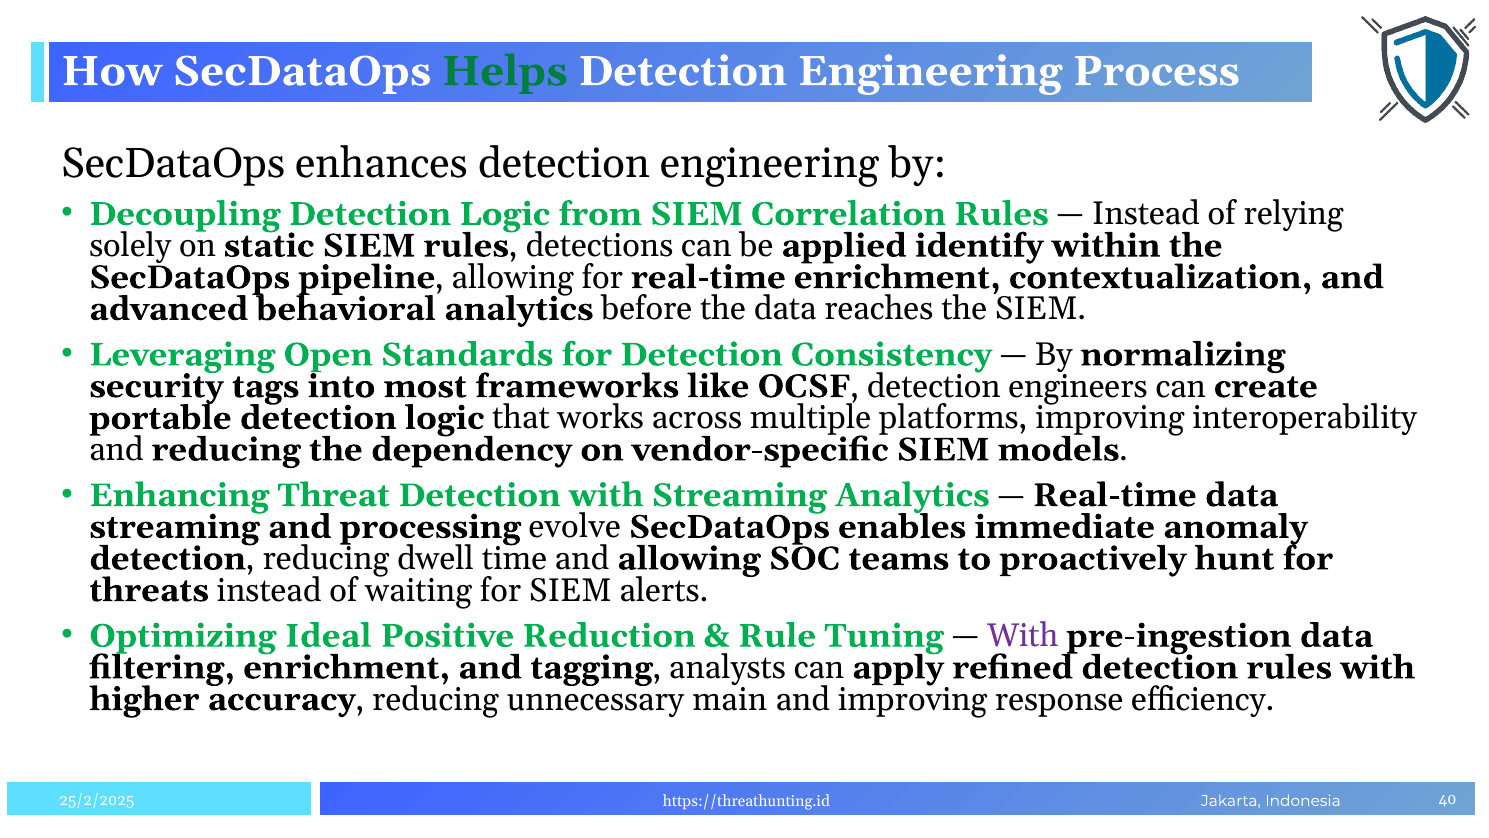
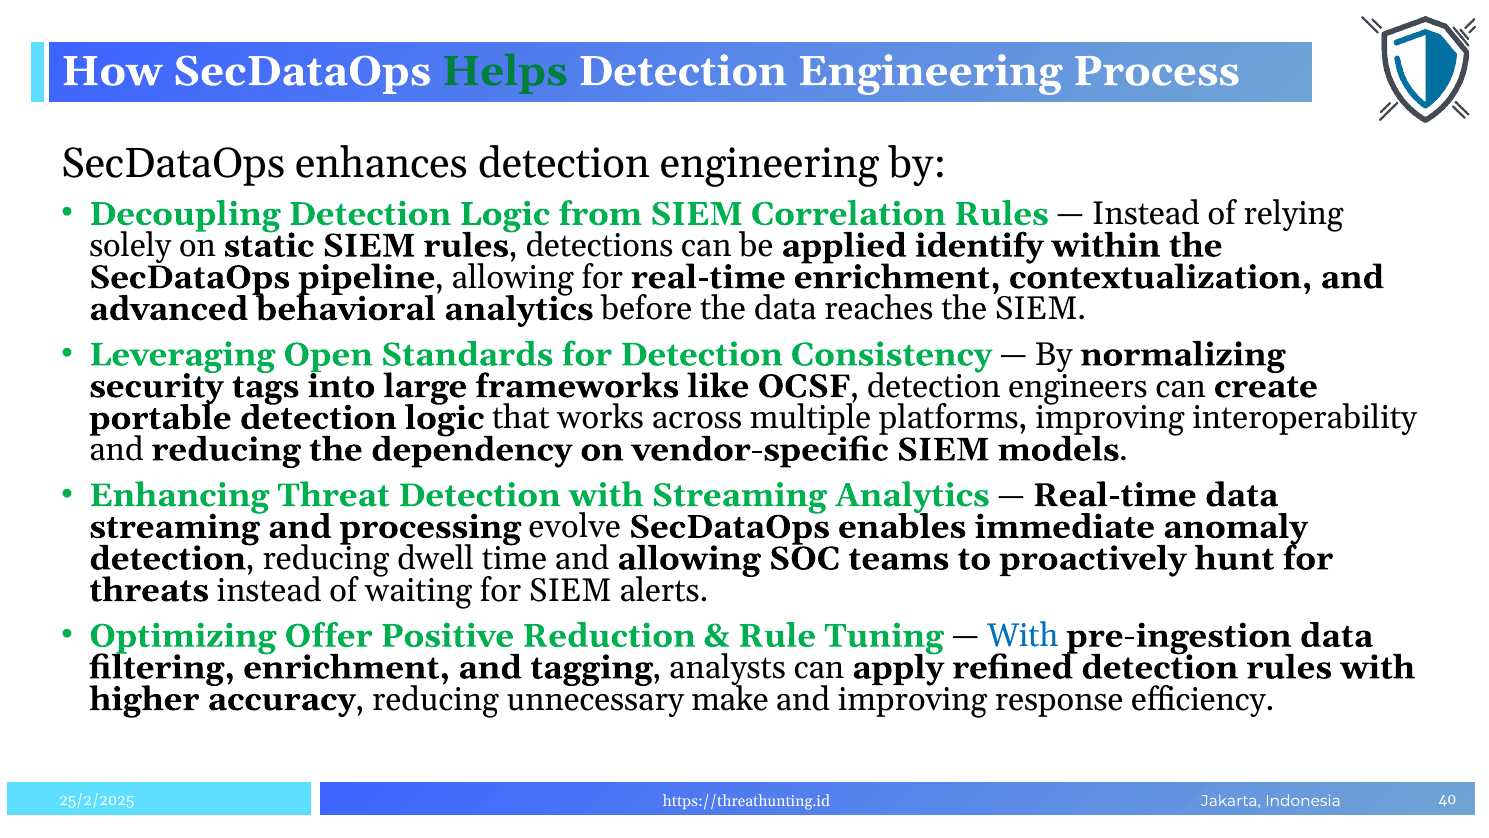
most: most -> large (425, 386)
Ideal: Ideal -> Offer (329, 636)
With colour: purple -> blue (1023, 636)
main: main -> make (730, 699)
